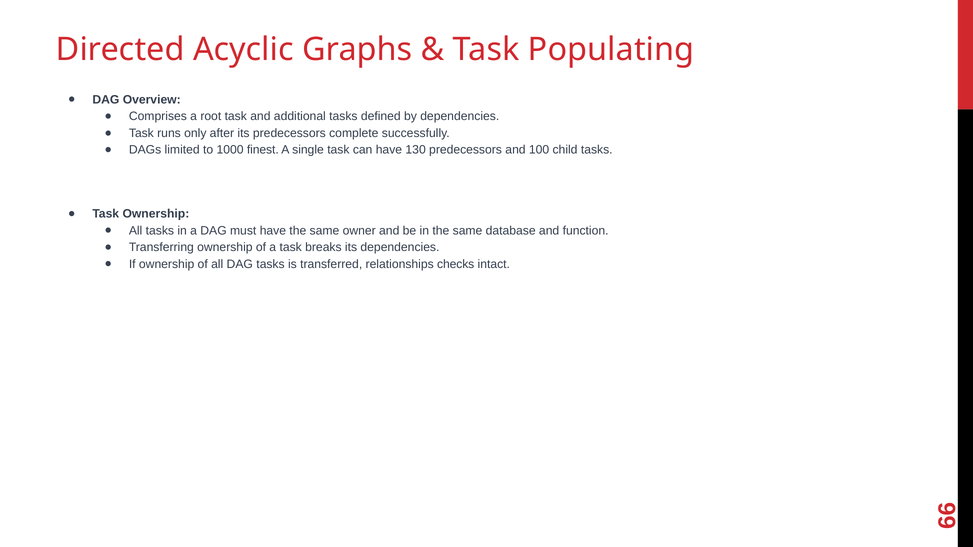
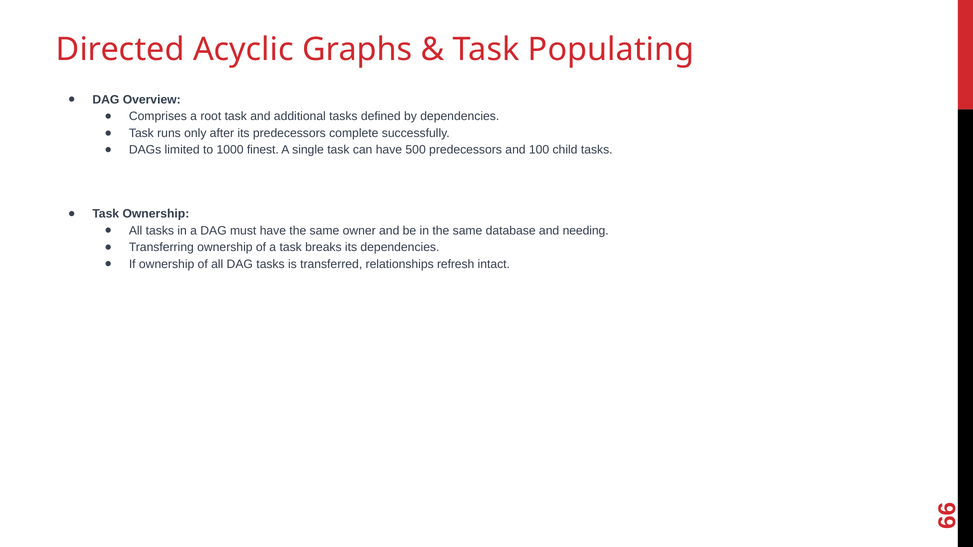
130: 130 -> 500 (416, 150)
function: function -> needing (586, 231)
checks: checks -> refresh (456, 264)
